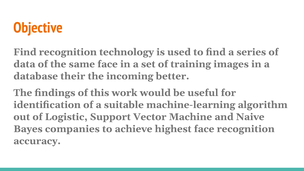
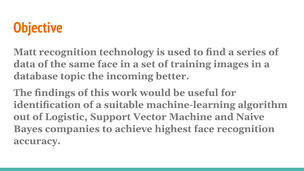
Find: Find -> Matt (25, 52)
their: their -> topic (73, 76)
